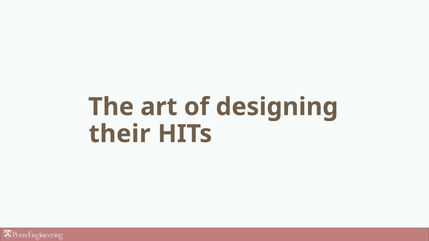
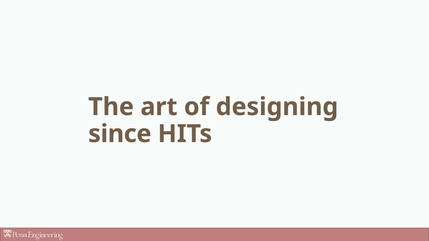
their: their -> since (120, 134)
